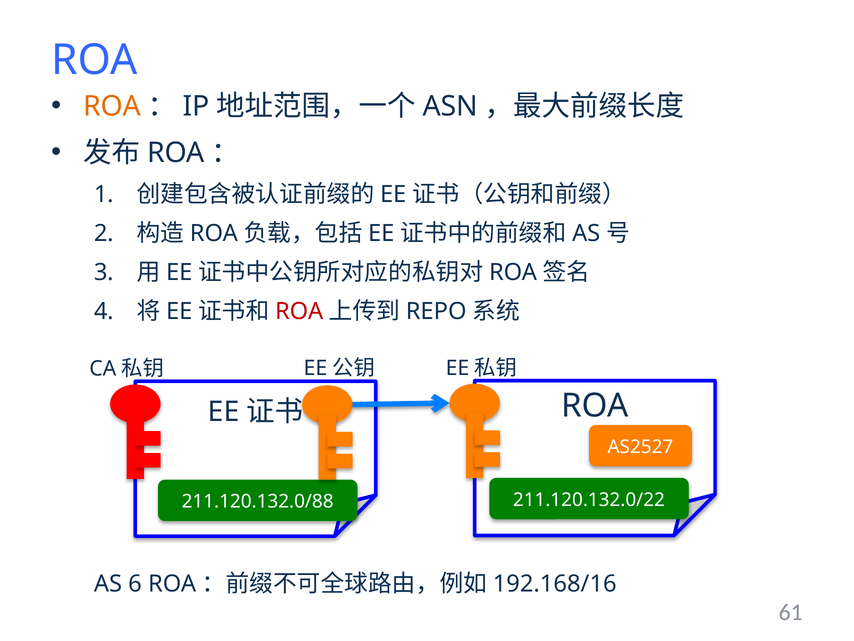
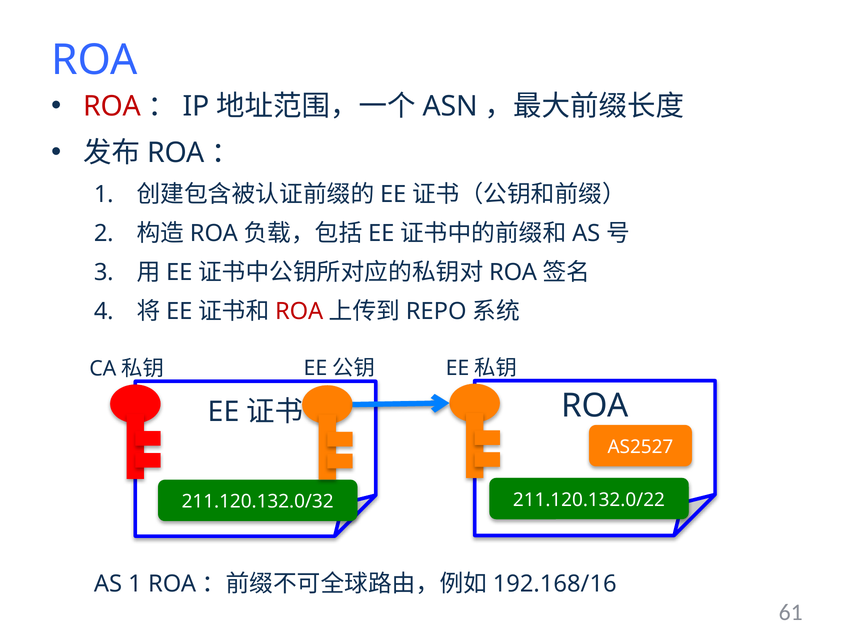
ROA colour: orange -> red (112, 106)
211.120.132.0/88: 211.120.132.0/88 -> 211.120.132.0/32 (258, 501)
AS 6: 6 -> 1 (135, 583)
